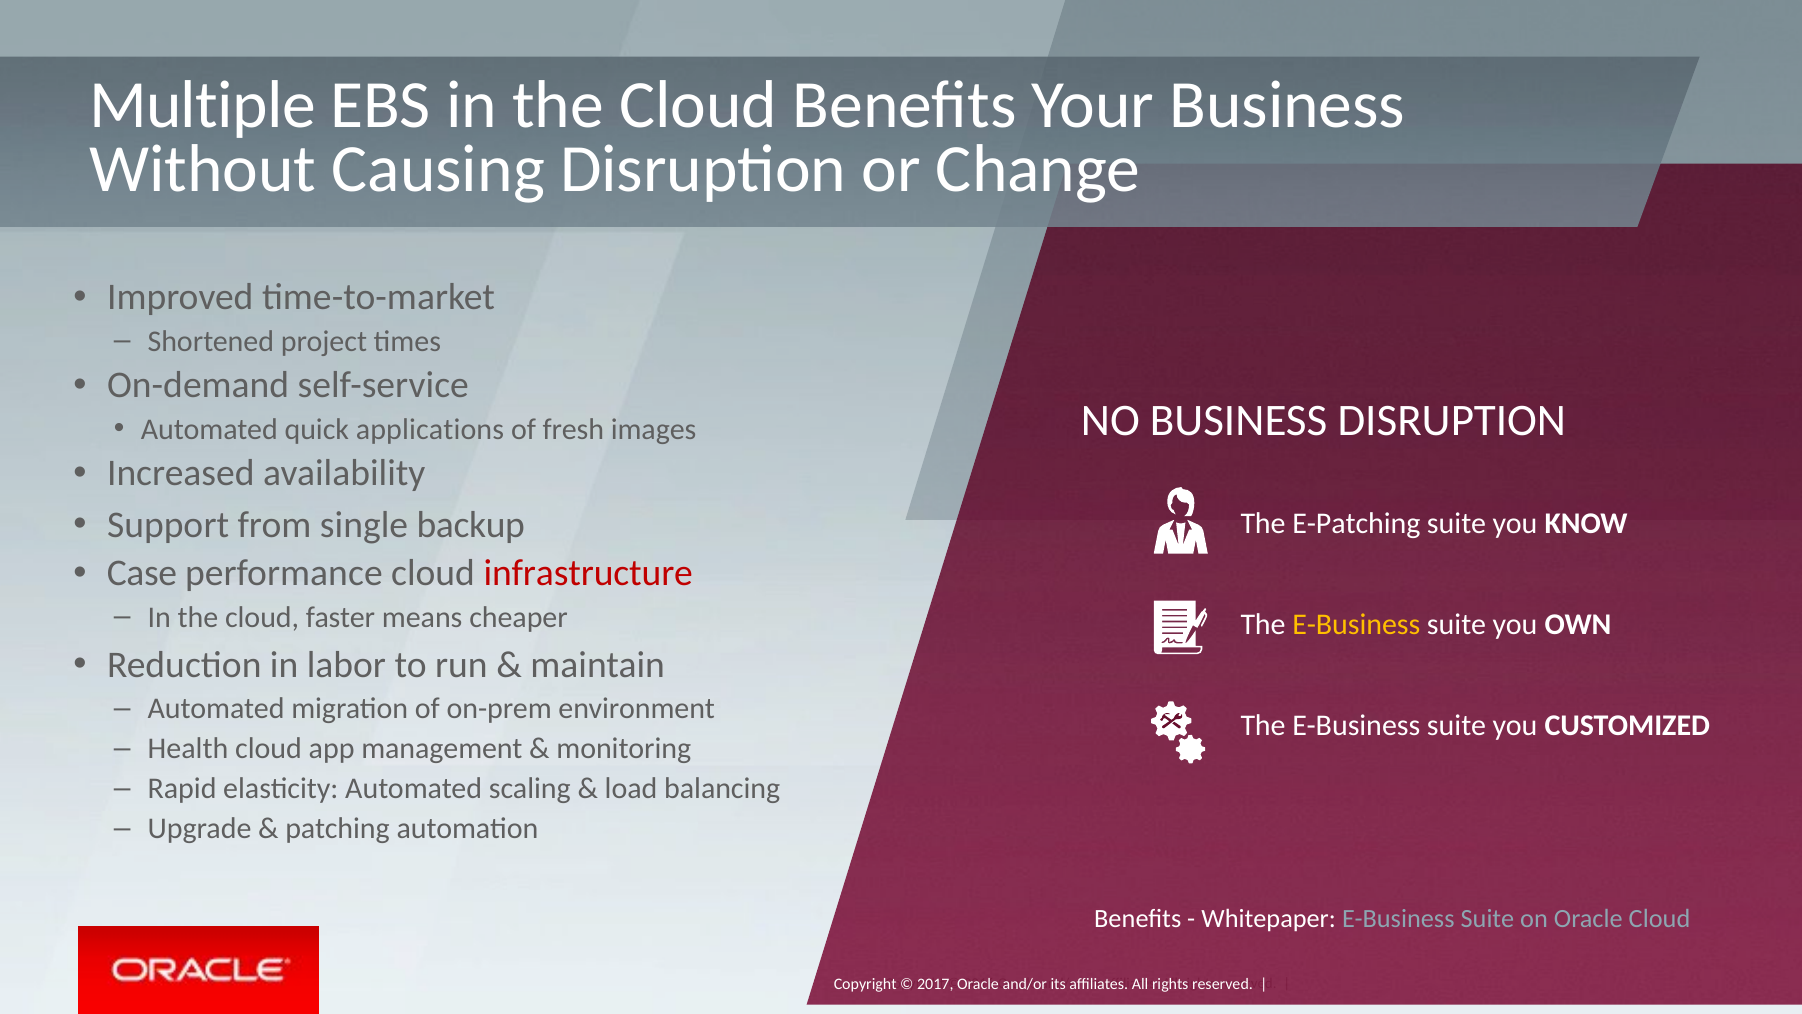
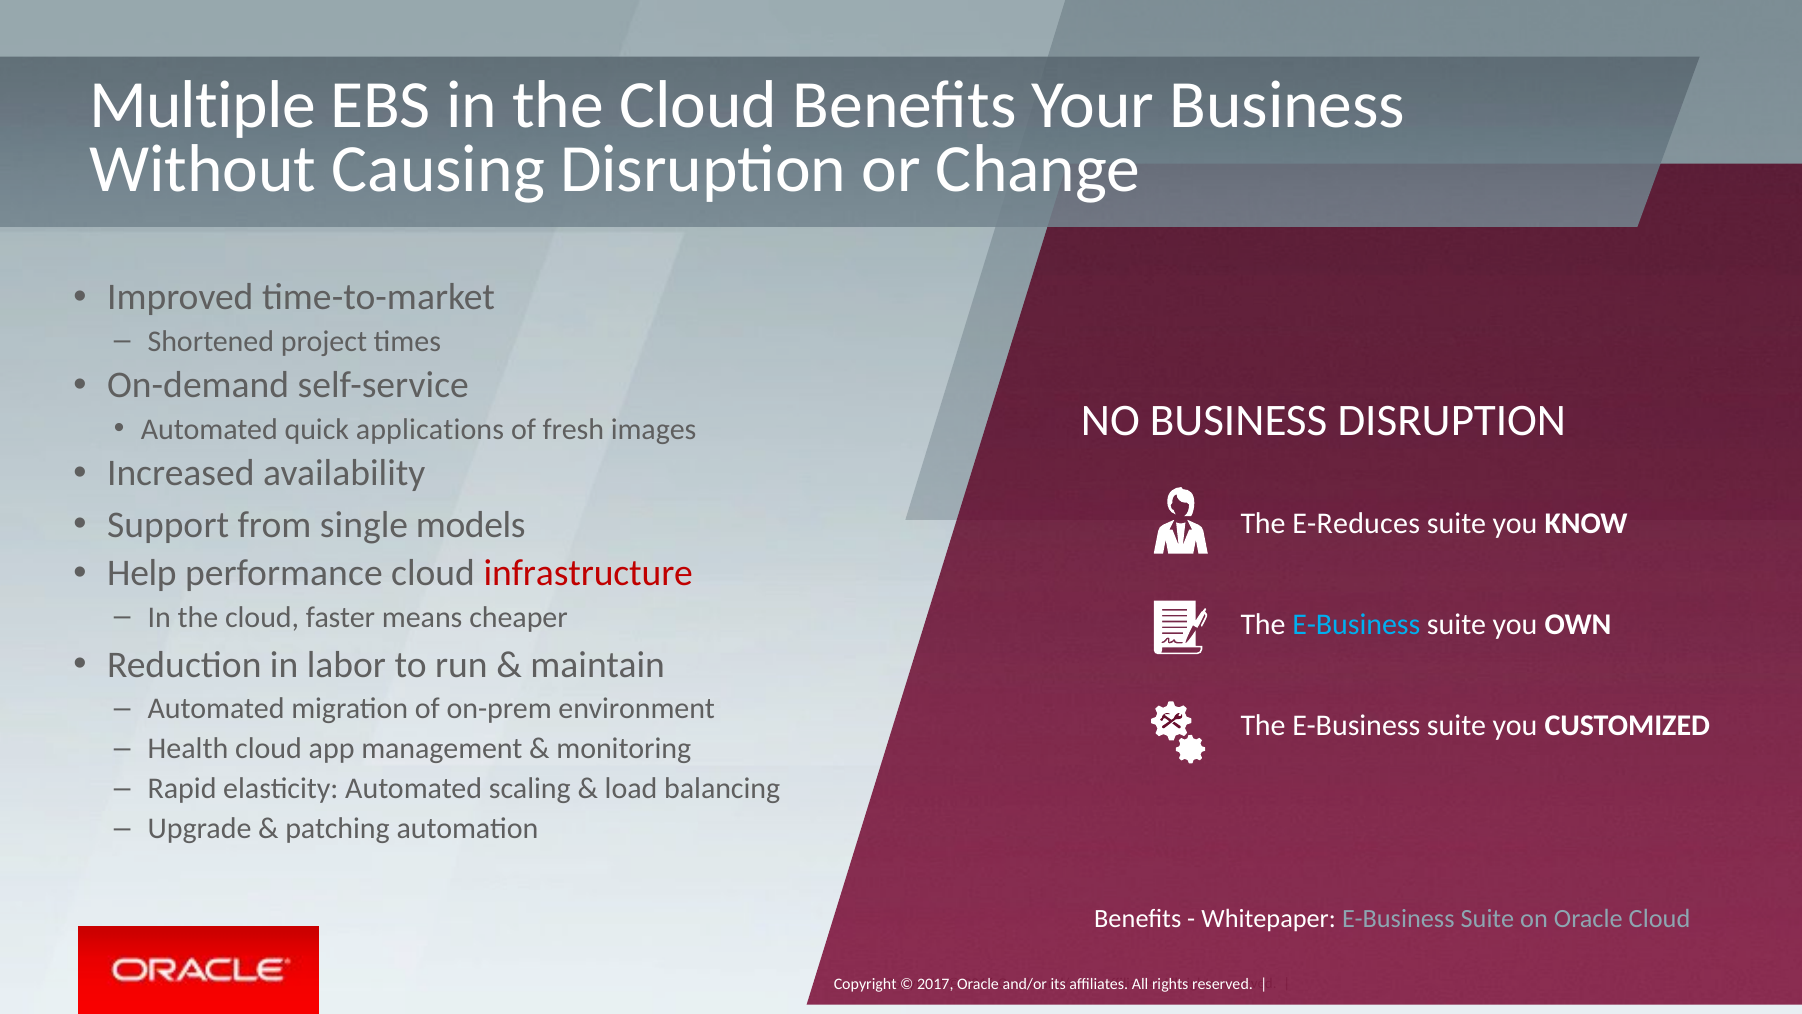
backup: backup -> models (471, 525)
E-Patching: E-Patching -> E-Reduces (1356, 524)
Case: Case -> Help (142, 573)
E-Business colour: yellow -> light blue (1356, 625)
